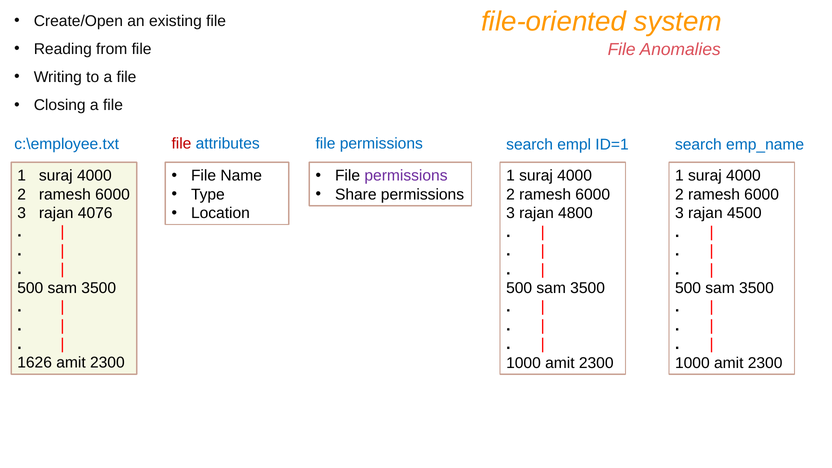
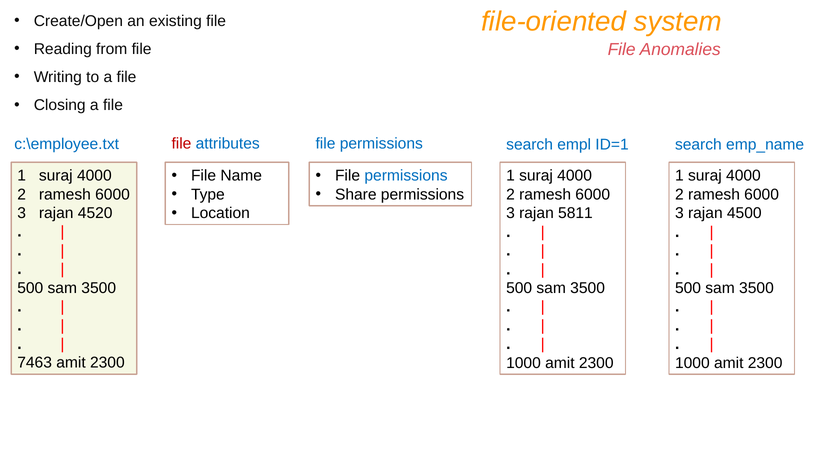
permissions colour: purple -> blue (406, 176)
4076: 4076 -> 4520 (95, 213)
4800: 4800 -> 5811 (575, 213)
1626: 1626 -> 7463 (35, 363)
